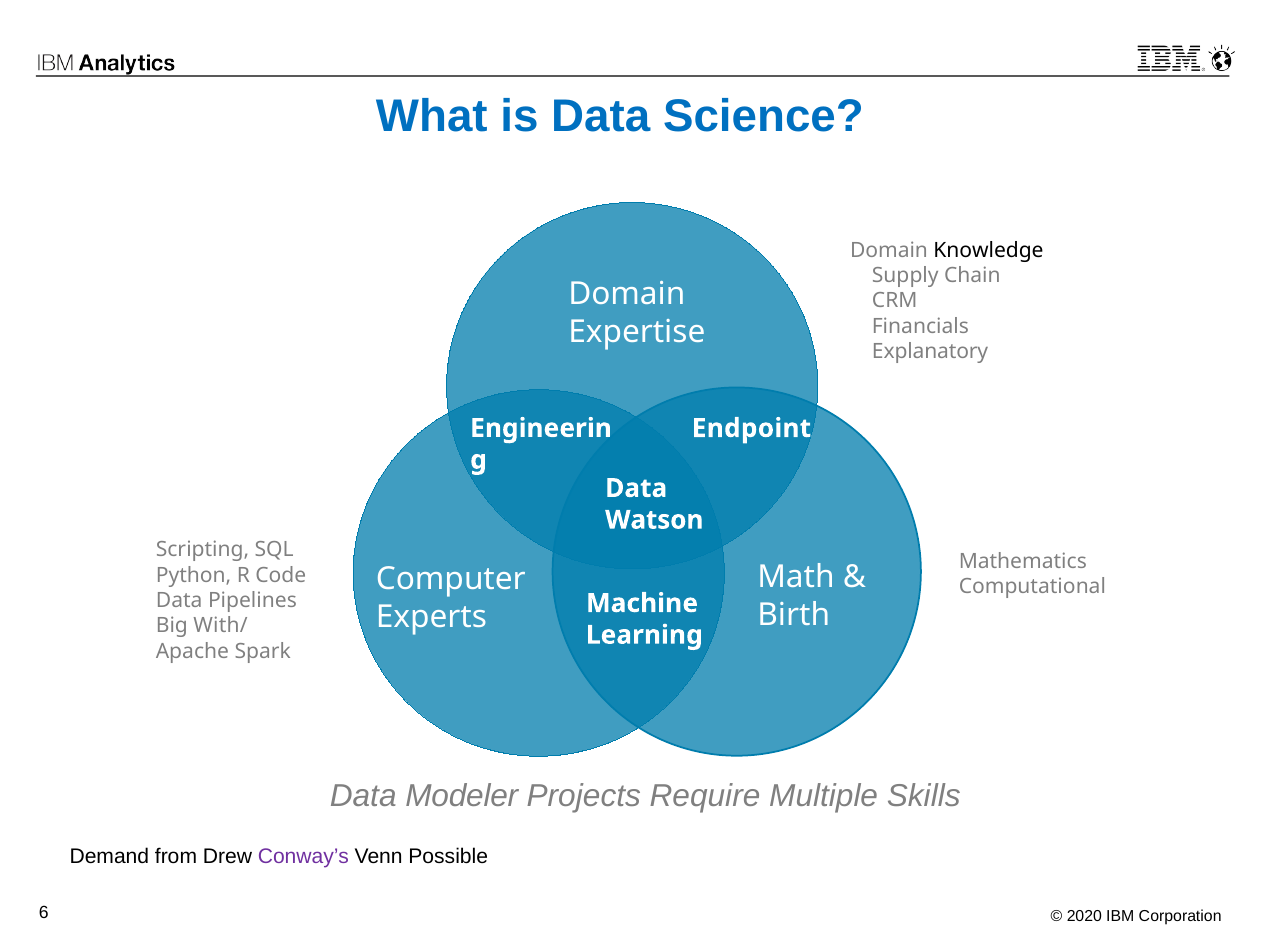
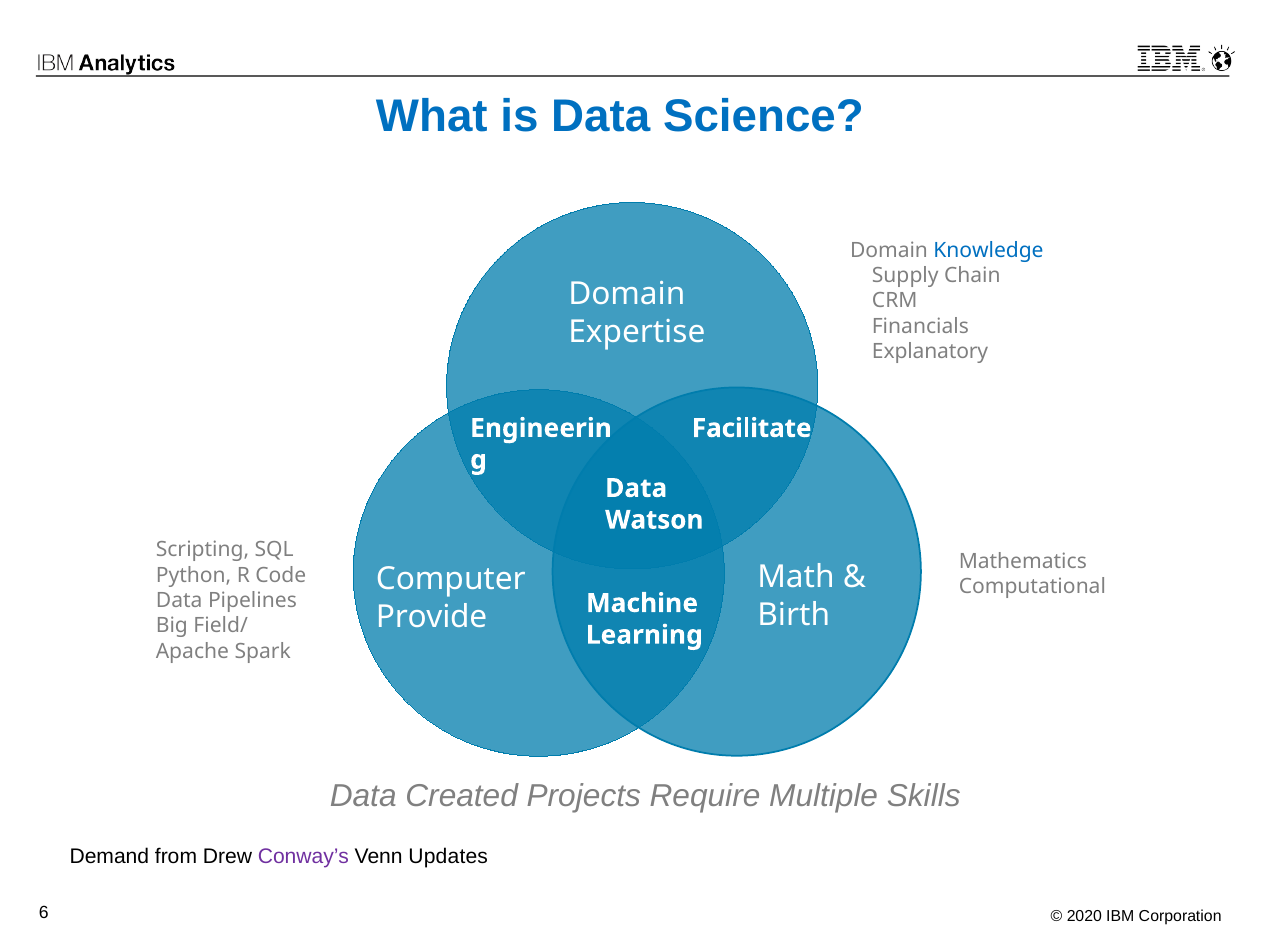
Knowledge colour: black -> blue (989, 250)
Endpoint: Endpoint -> Facilitate (752, 428)
Experts: Experts -> Provide (432, 617)
With/: With/ -> Field/ (221, 626)
Modeler: Modeler -> Created (462, 796)
Possible: Possible -> Updates (448, 856)
